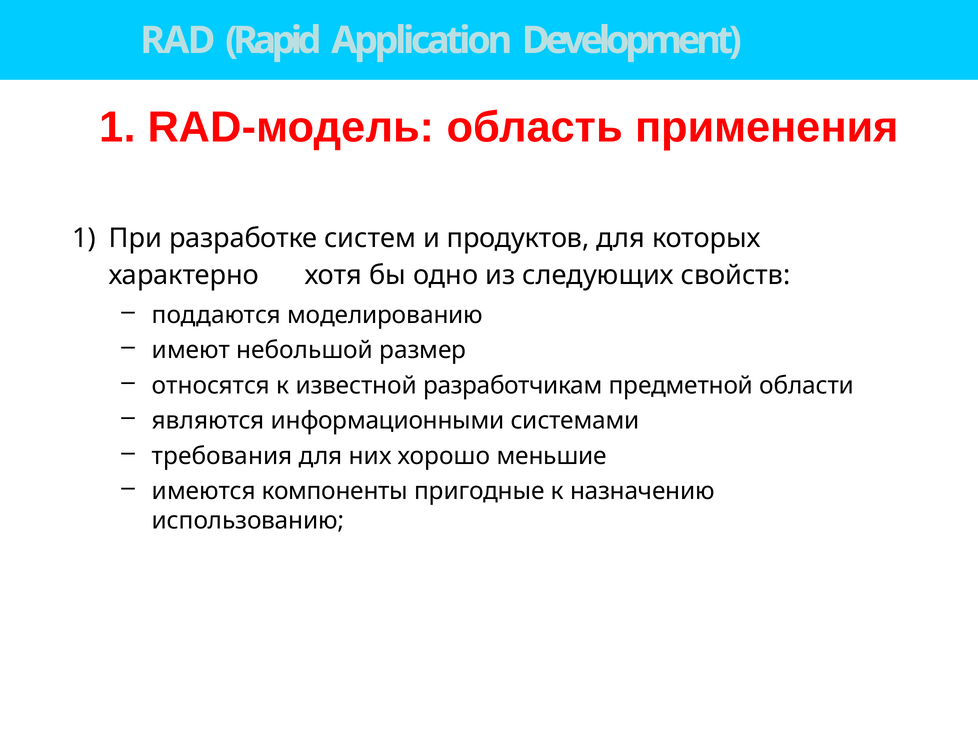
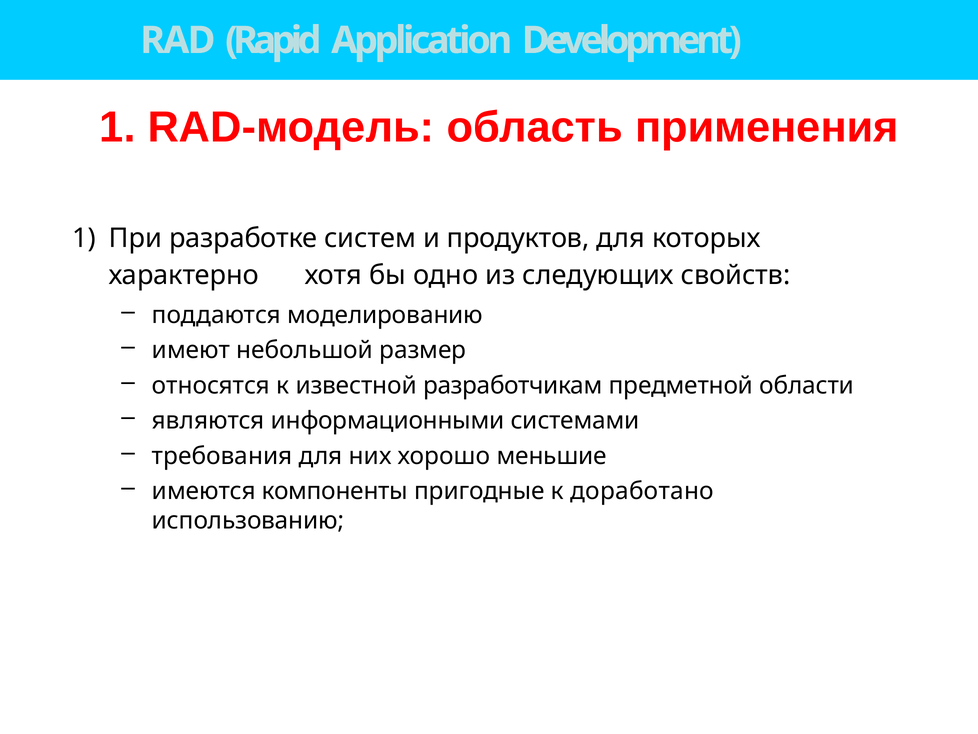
назначению: назначению -> доработано (642, 491)
